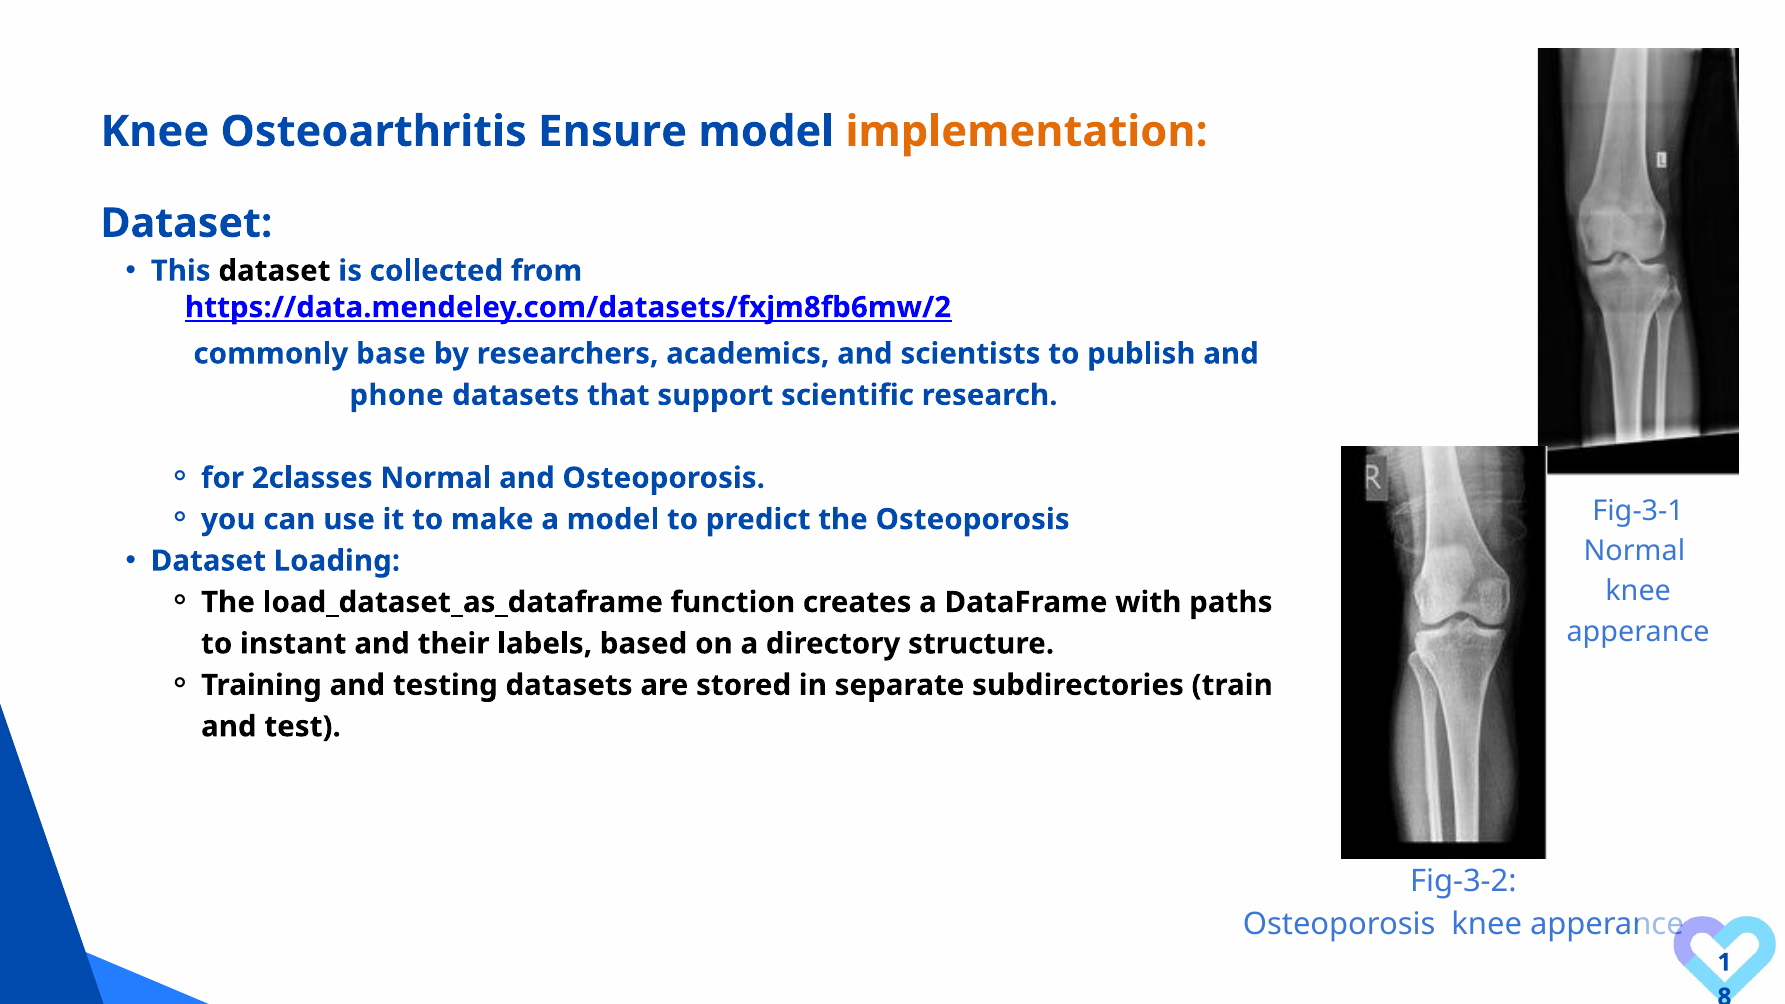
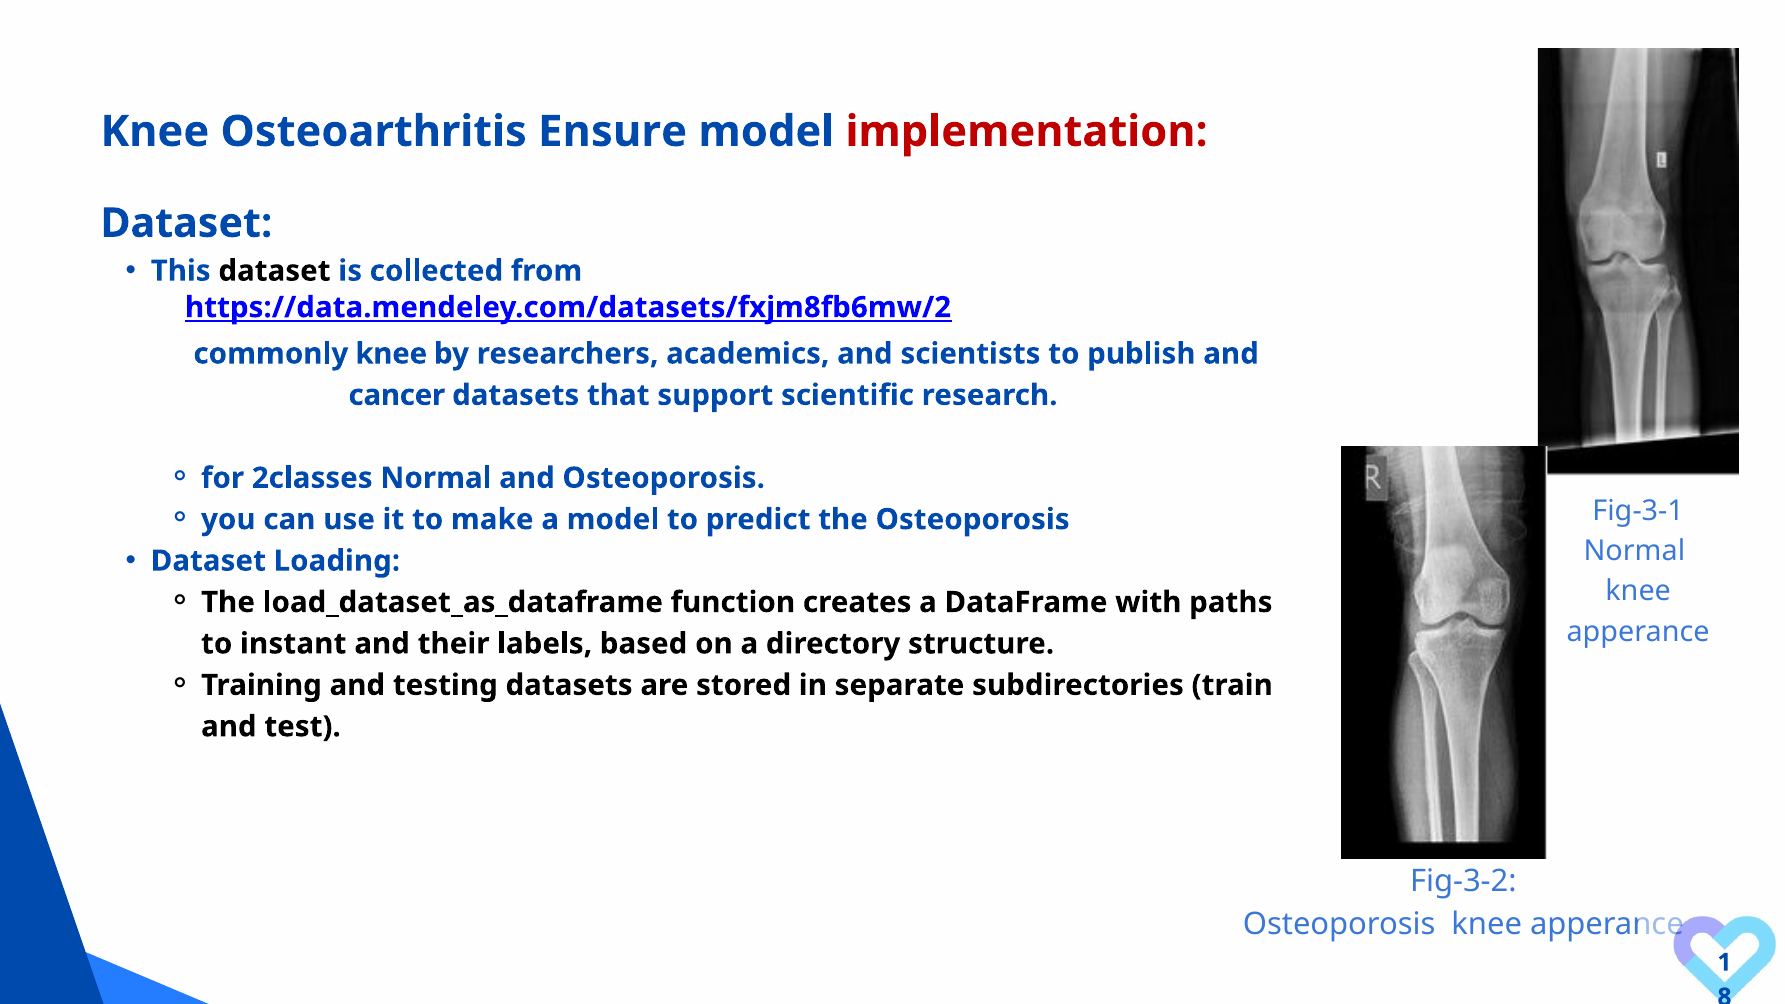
implementation colour: orange -> red (1027, 132)
commonly base: base -> knee (391, 354)
phone: phone -> cancer (397, 395)
